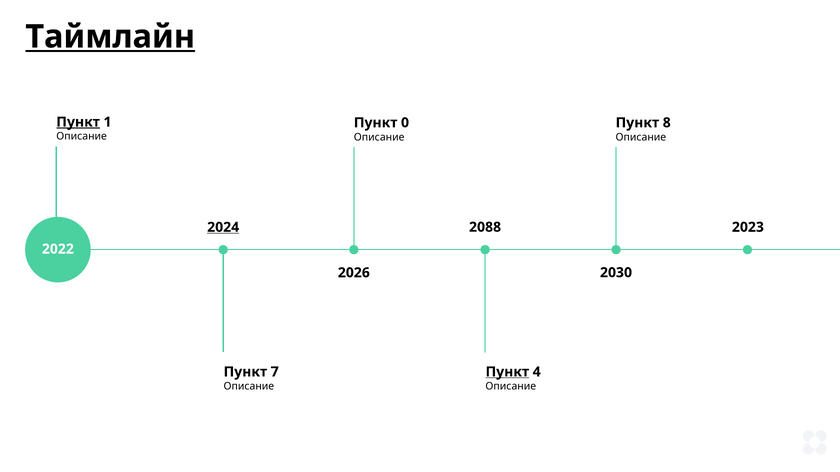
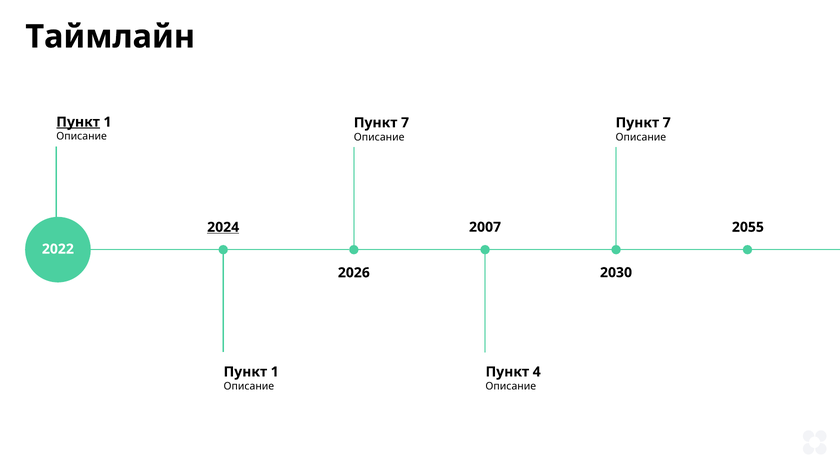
Таймлайн underline: present -> none (110, 37)
0: 0 -> 7 (405, 123)
8: 8 -> 7 (667, 123)
2088: 2088 -> 2007 (485, 227)
2023: 2023 -> 2055 (748, 227)
7: 7 -> 1 (275, 372)
Пункт underline: present -> none (507, 372)
